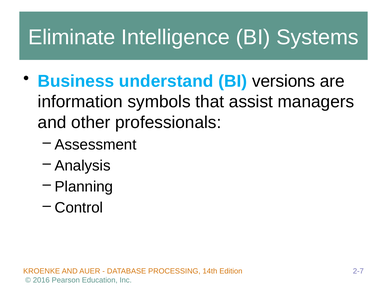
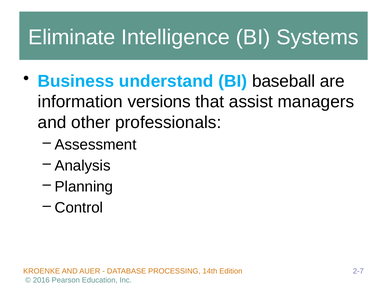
versions: versions -> baseball (284, 81)
symbols: symbols -> versions (159, 102)
